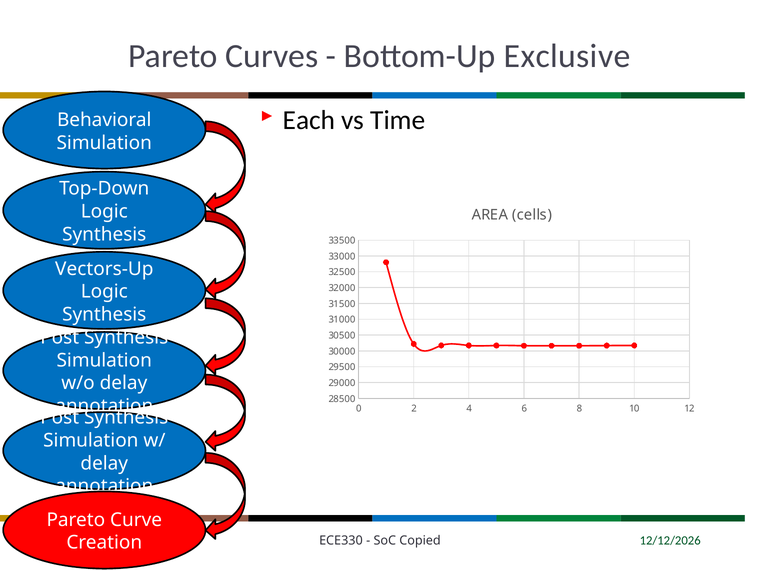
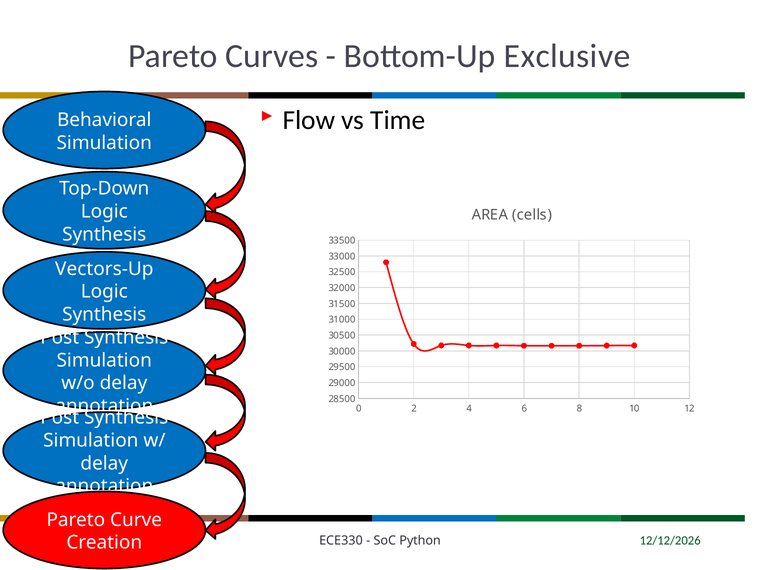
Each: Each -> Flow (309, 120)
Copied: Copied -> Python (420, 541)
